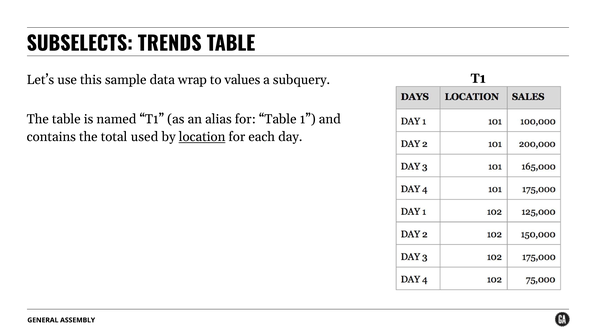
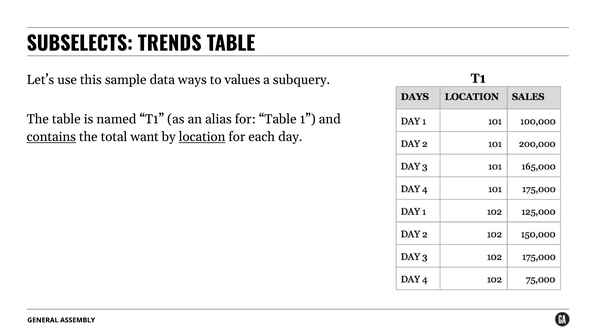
wrap: wrap -> ways (192, 80)
contains underline: none -> present (51, 137)
used: used -> want (145, 137)
